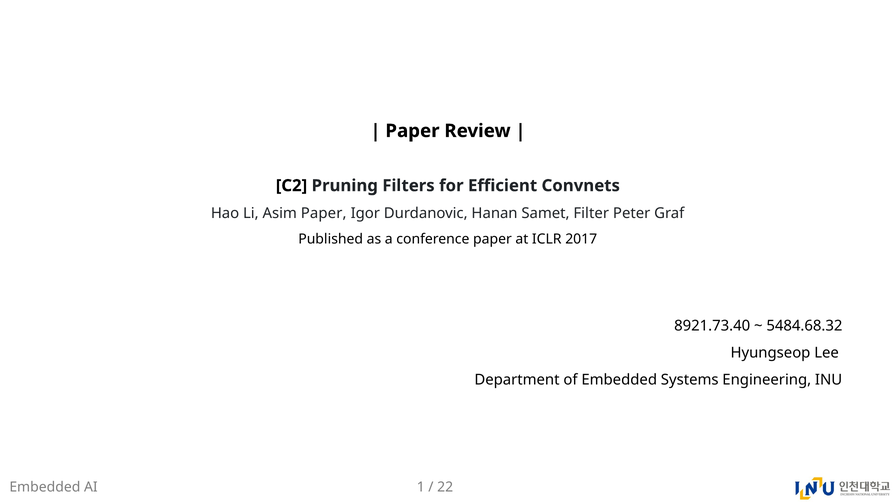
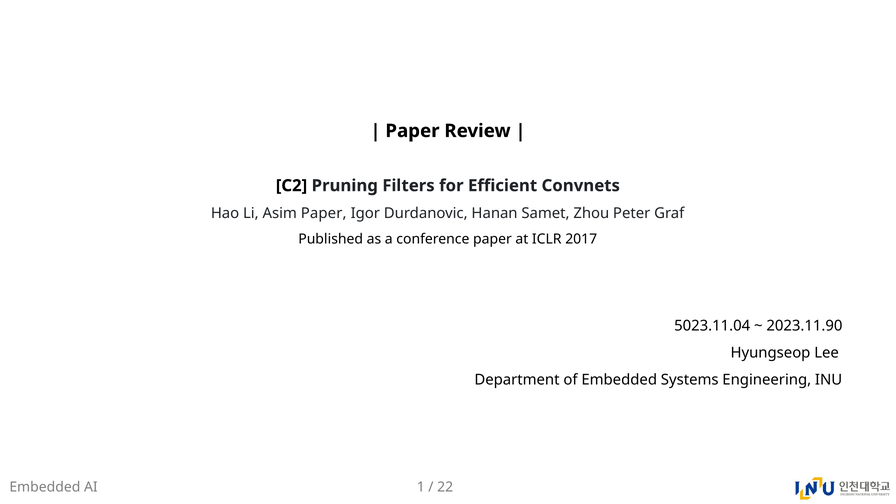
Filter: Filter -> Zhou (591, 214)
8921.73.40: 8921.73.40 -> 5023.11.04 (712, 326)
5484.68.32: 5484.68.32 -> 2023.11.90 (804, 326)
